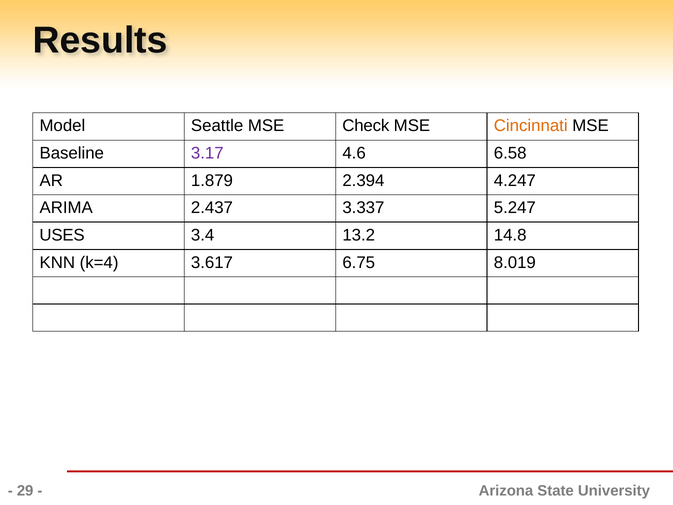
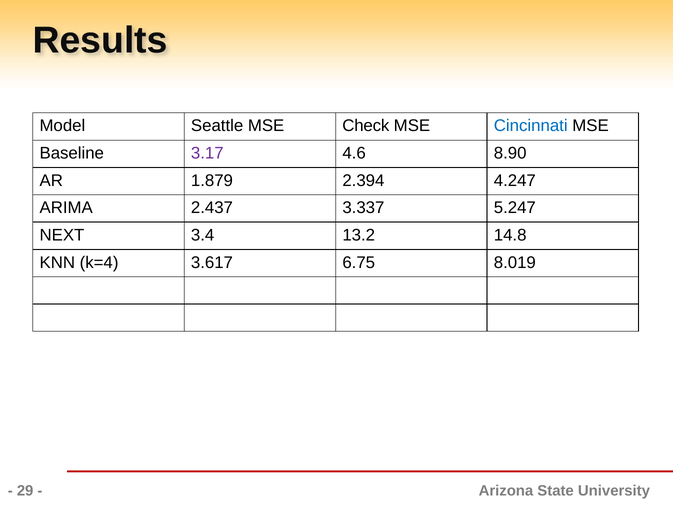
Cincinnati colour: orange -> blue (531, 126)
6.58: 6.58 -> 8.90 (510, 153)
USES: USES -> NEXT (62, 235)
